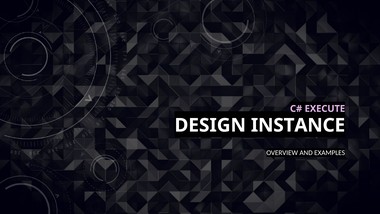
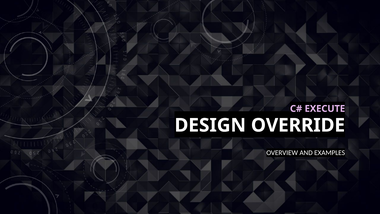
INSTANCE: INSTANCE -> OVERRIDE (298, 125)
